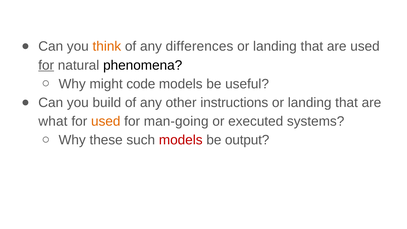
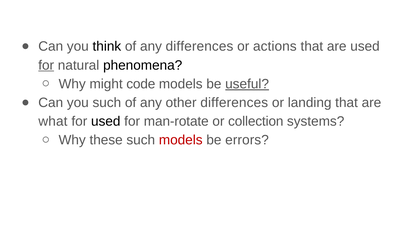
think colour: orange -> black (107, 46)
landing: landing -> actions (275, 46)
useful underline: none -> present (247, 84)
you build: build -> such (107, 103)
other instructions: instructions -> differences (234, 103)
used colour: orange -> black (106, 121)
man-going: man-going -> man-rotate (176, 121)
executed: executed -> collection (256, 121)
output: output -> errors (247, 140)
